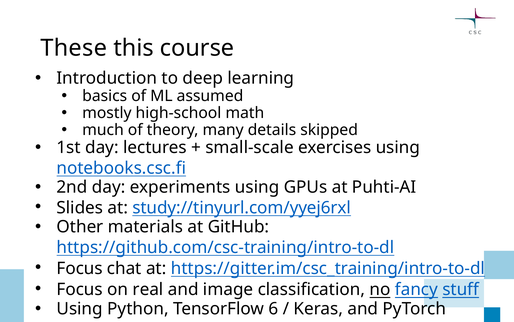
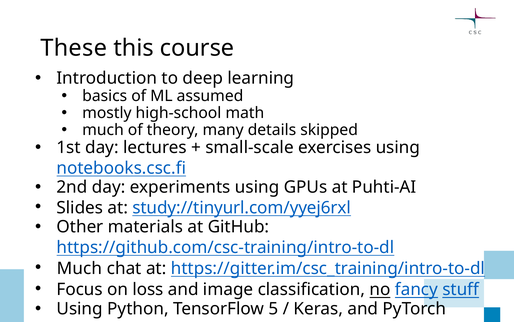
Focus: Focus -> Much (79, 268)
real: real -> loss (148, 289)
6: 6 -> 5 (273, 308)
